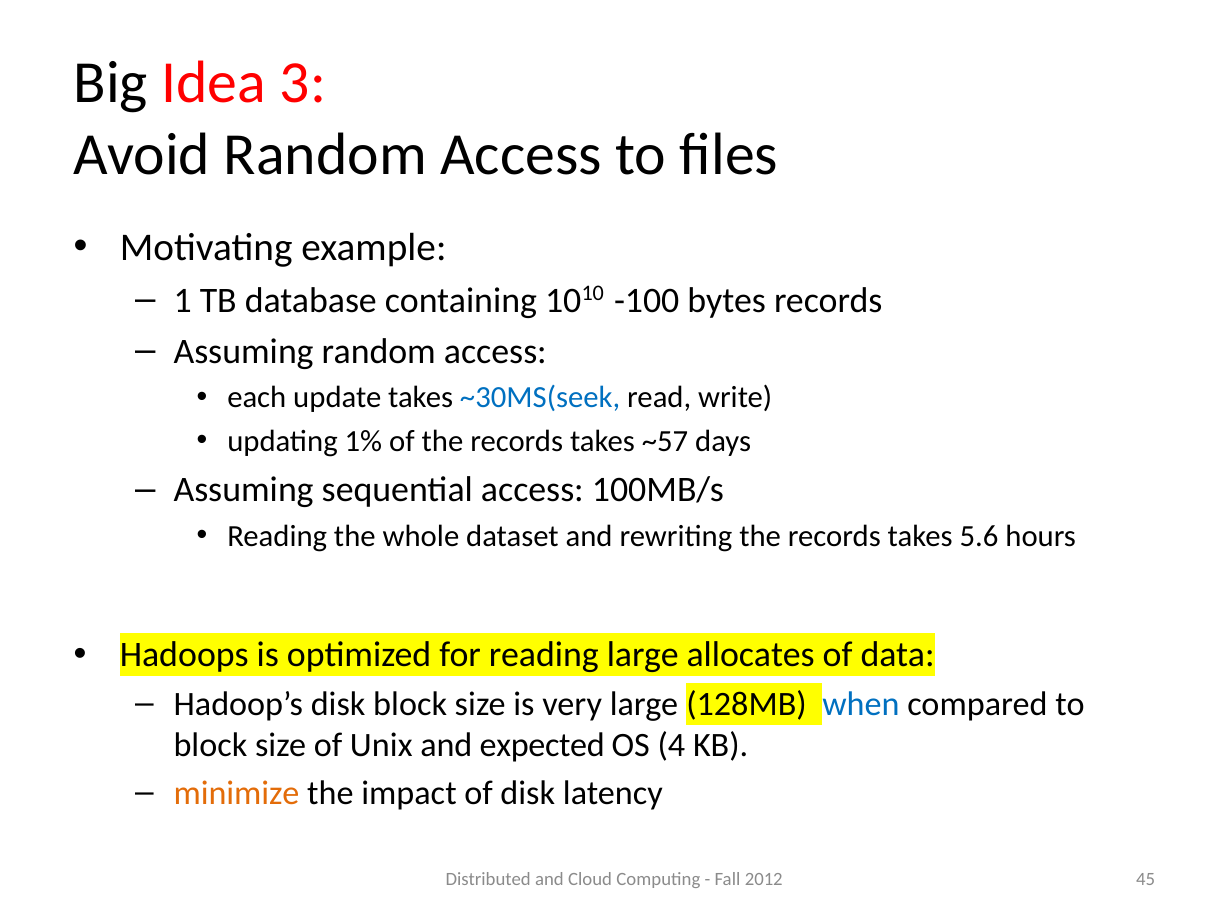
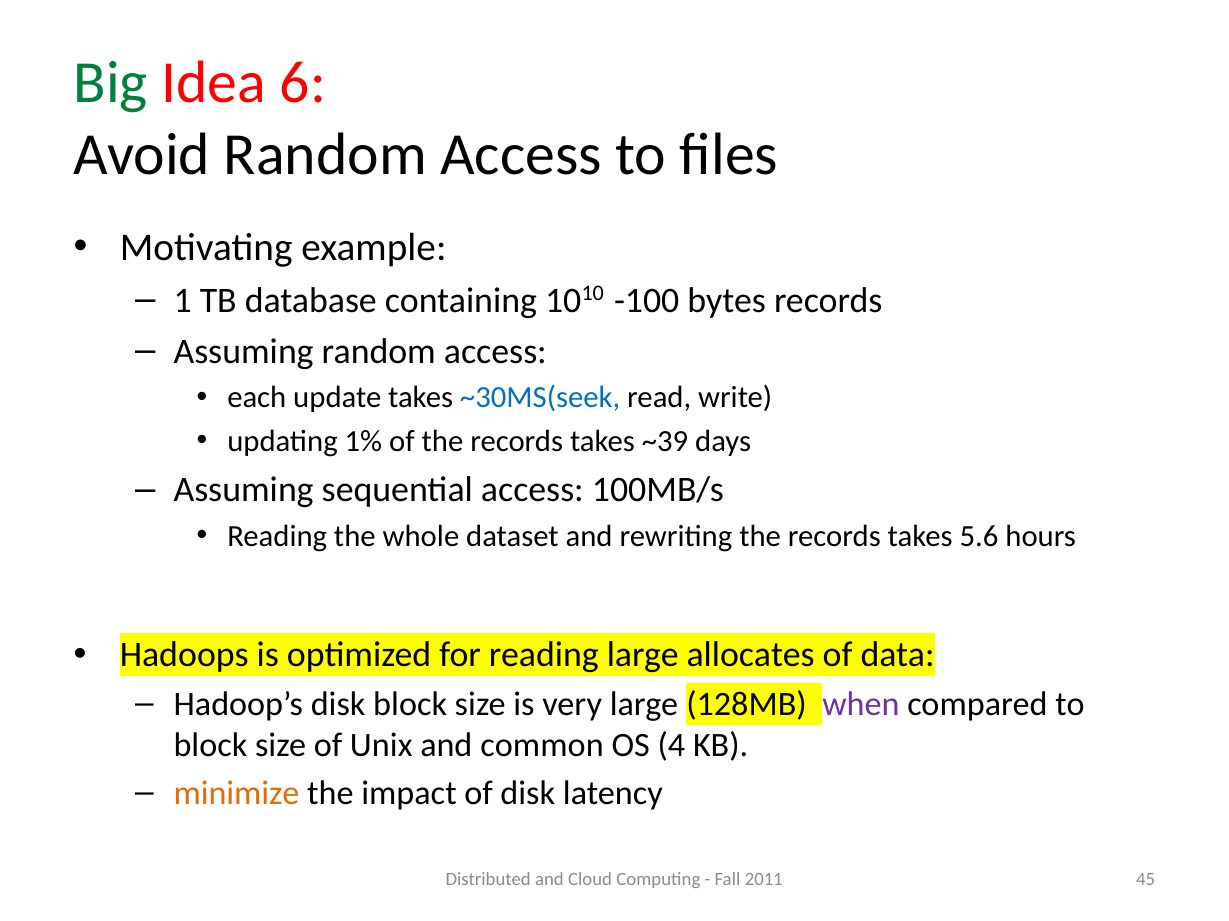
Big colour: black -> green (111, 83)
3: 3 -> 6 (303, 83)
~57: ~57 -> ~39 (665, 442)
when colour: blue -> purple (861, 705)
expected: expected -> common (542, 746)
2012: 2012 -> 2011 (764, 880)
